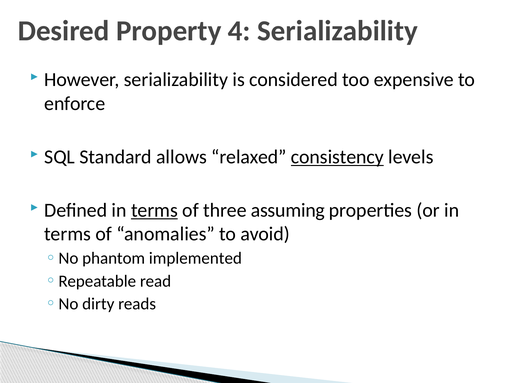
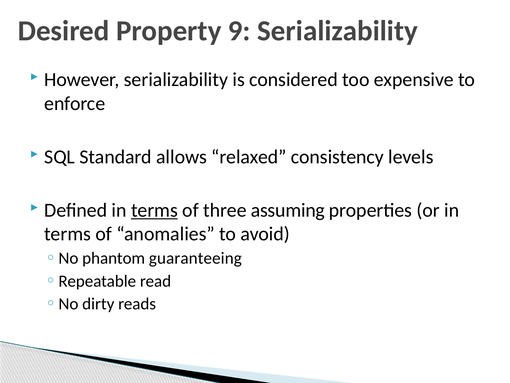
4: 4 -> 9 (239, 31)
consistency underline: present -> none (337, 157)
implemented: implemented -> guaranteeing (195, 258)
